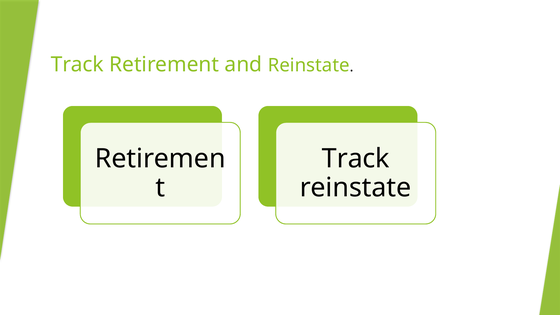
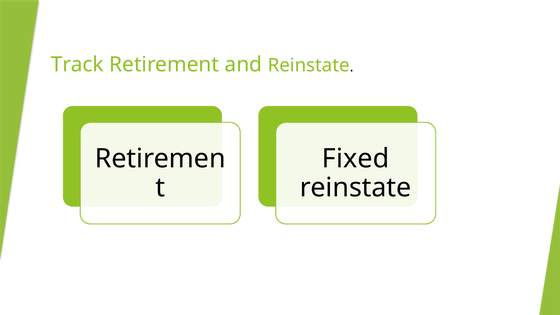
Track: Track -> Fixed (356, 159)
